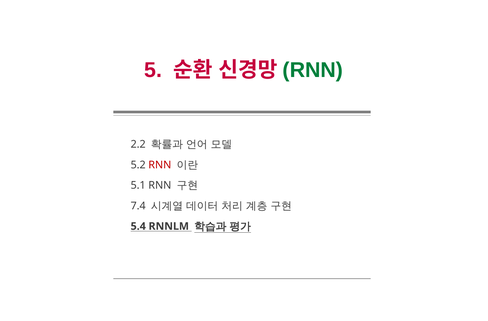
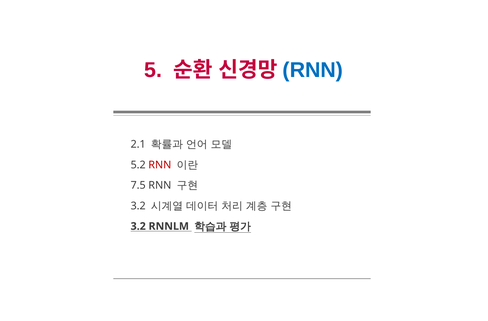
RNN colour: green -> blue (313, 70)
2.2: 2.2 -> 2.1 (138, 144)
5.1: 5.1 -> 7.5 (138, 185)
7.4: 7.4 -> 3.2 (138, 206)
5.4: 5.4 -> 3.2 (138, 226)
